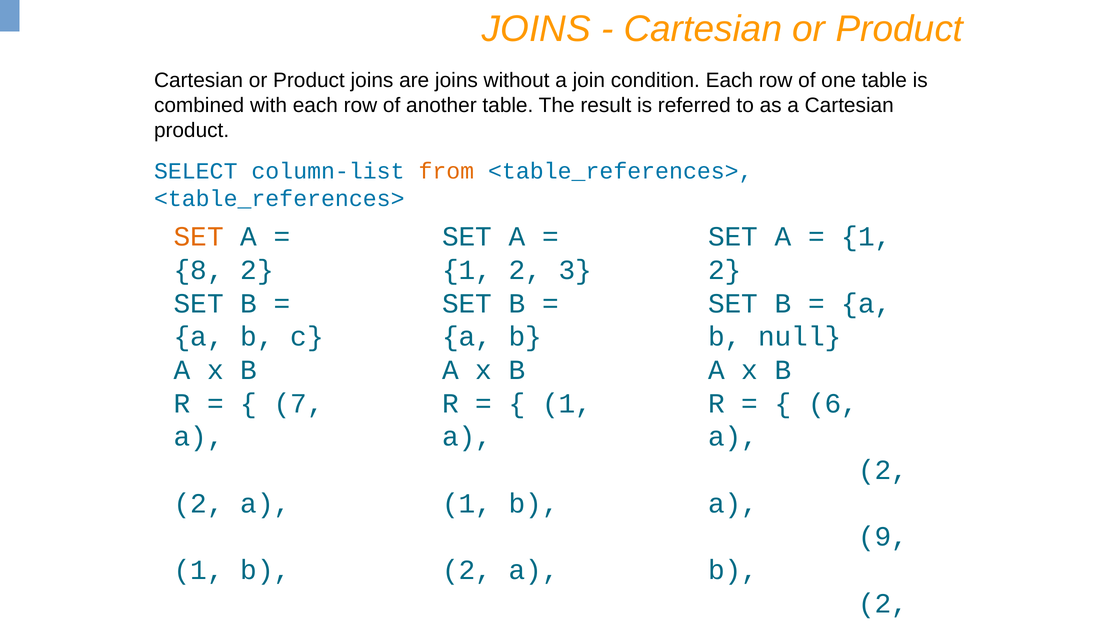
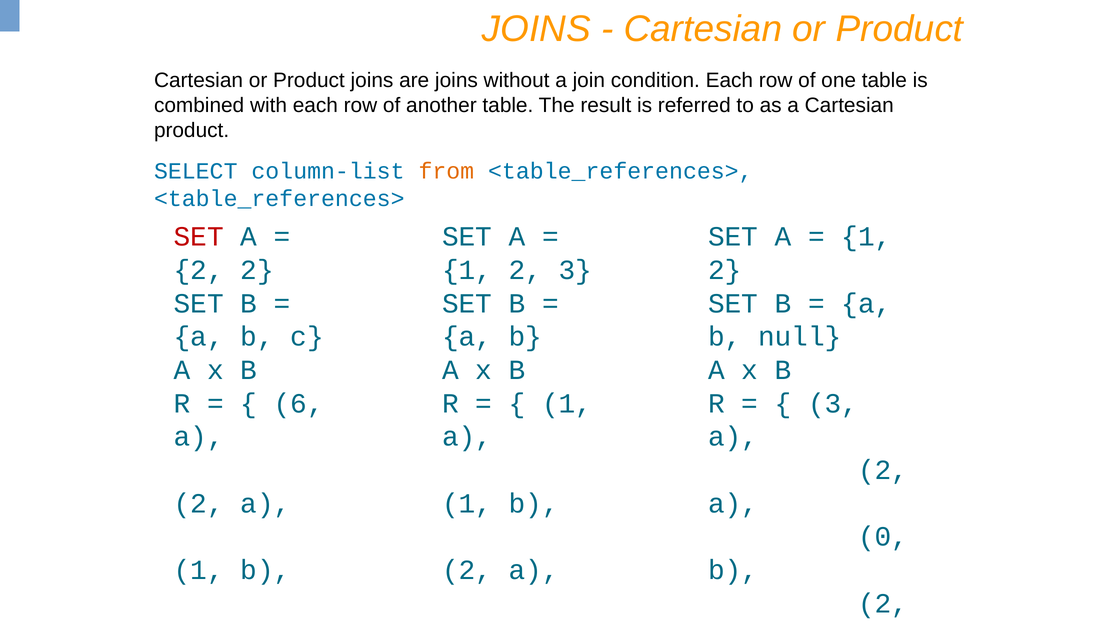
SET colour: orange -> red (199, 237)
8: 8 -> 2 (199, 270)
7: 7 -> 6 (299, 403)
6: 6 -> 3 (833, 403)
9: 9 -> 0 (883, 537)
